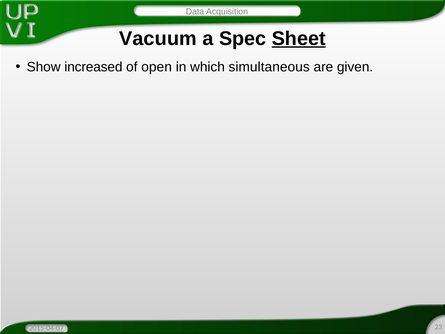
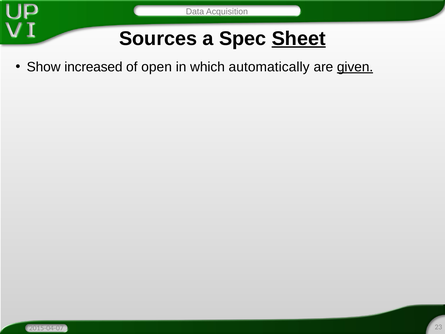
Vacuum: Vacuum -> Sources (158, 38)
simultaneous: simultaneous -> automatically (269, 67)
given underline: none -> present (355, 67)
